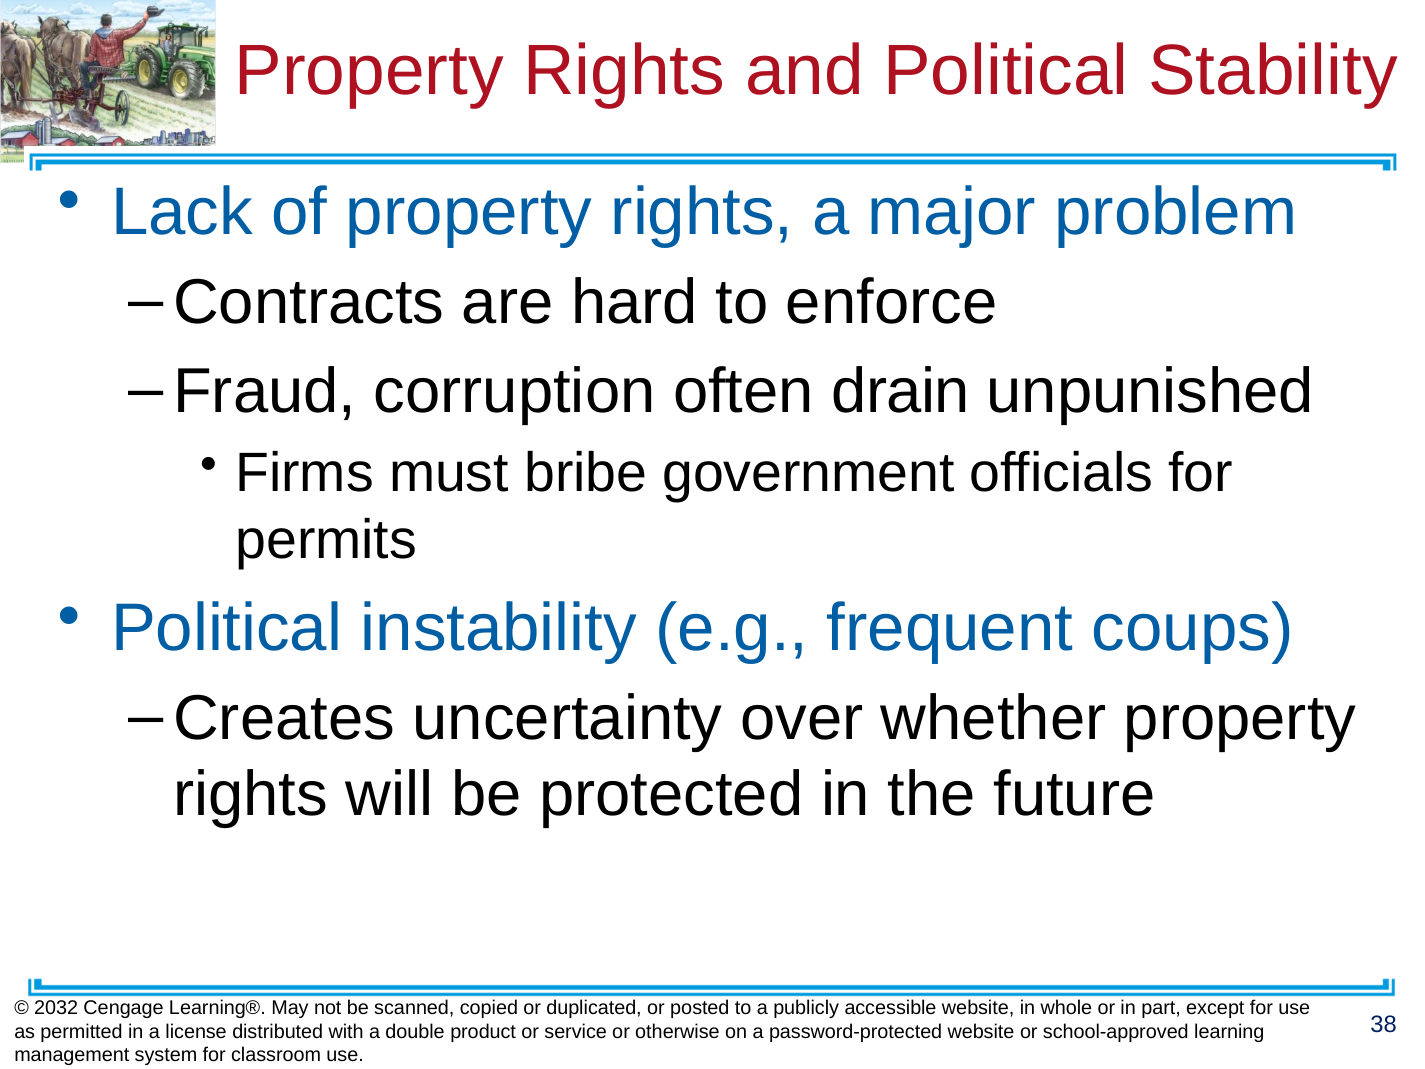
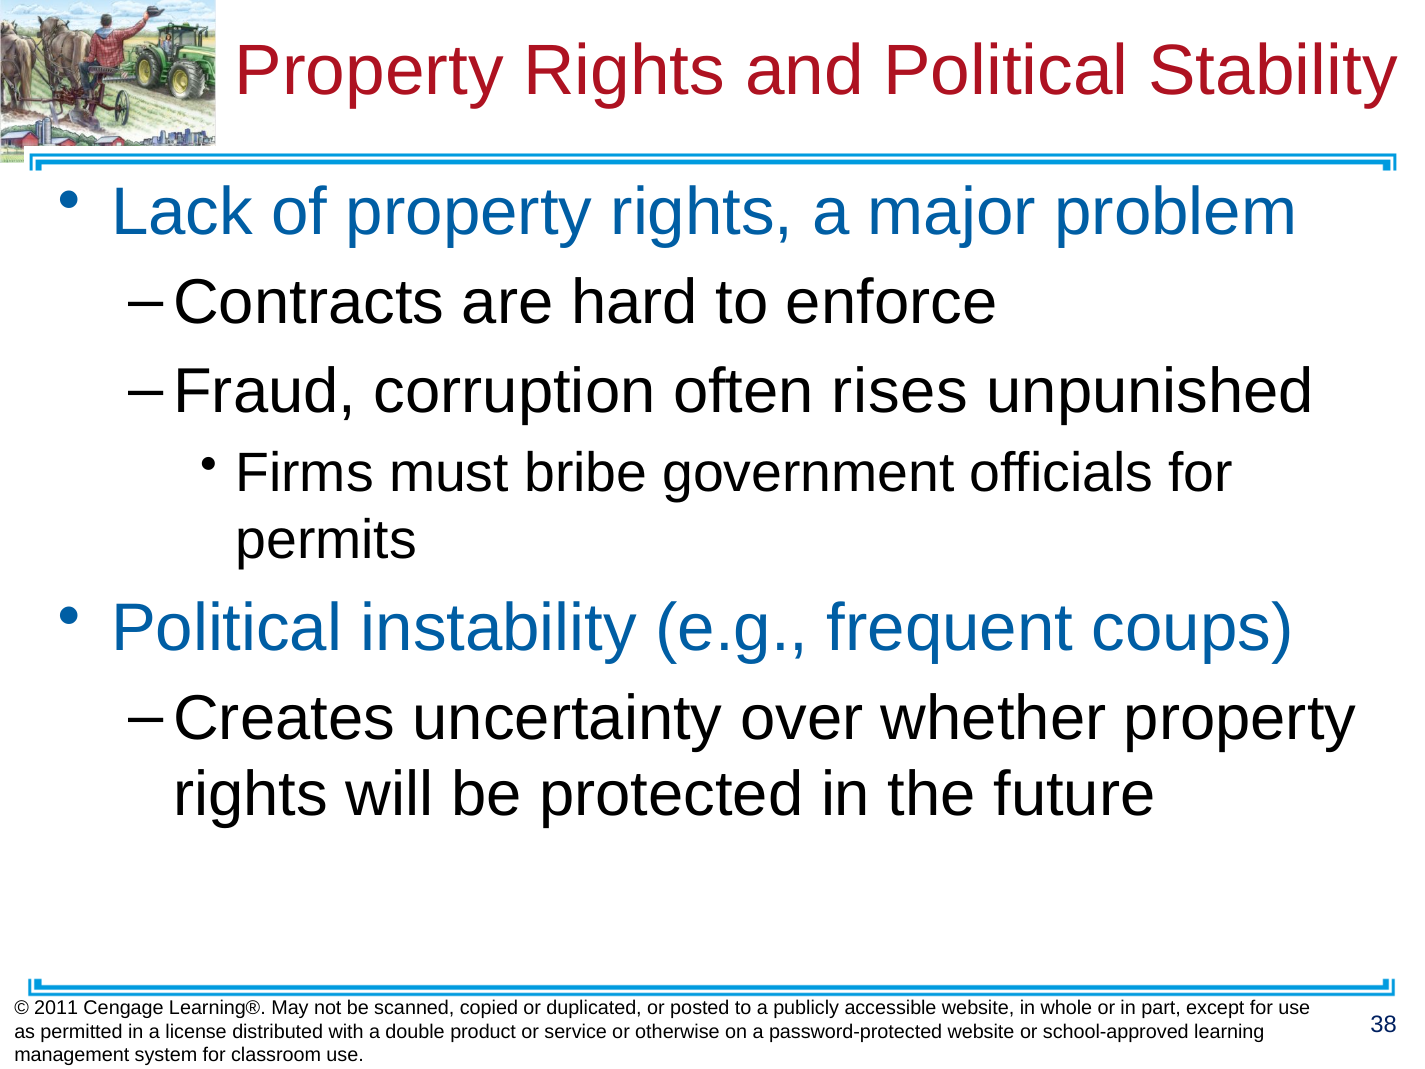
drain: drain -> rises (900, 392)
2032: 2032 -> 2011 (56, 1007)
